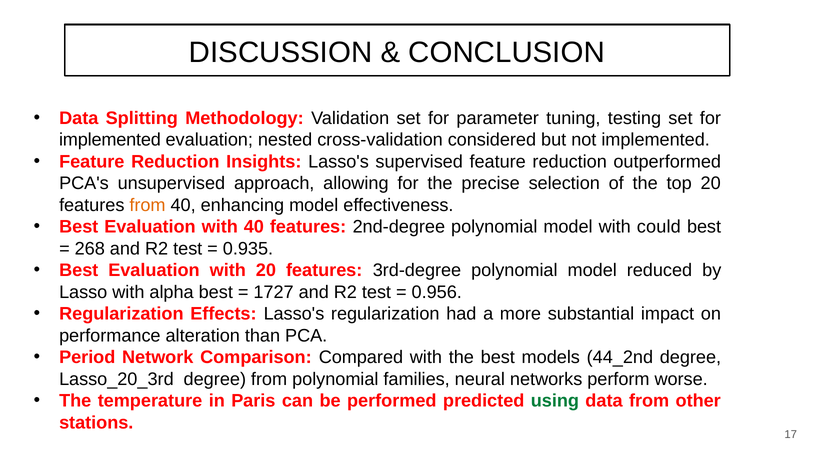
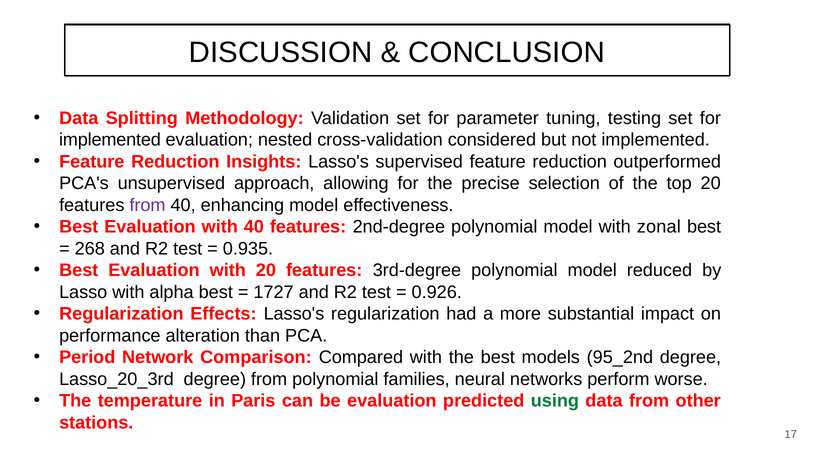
from colour: orange -> purple (147, 205)
could: could -> zonal (659, 227)
0.956: 0.956 -> 0.926 (437, 292)
44_2nd: 44_2nd -> 95_2nd (620, 357)
be performed: performed -> evaluation (392, 401)
